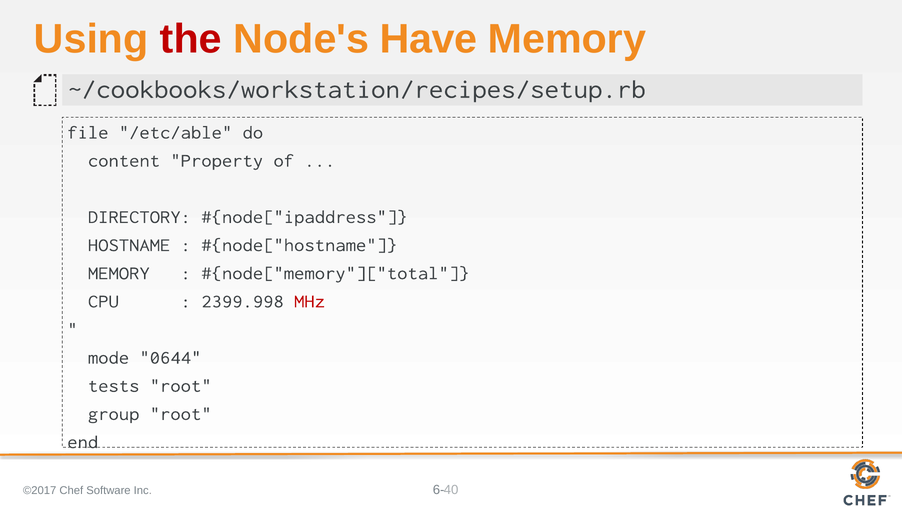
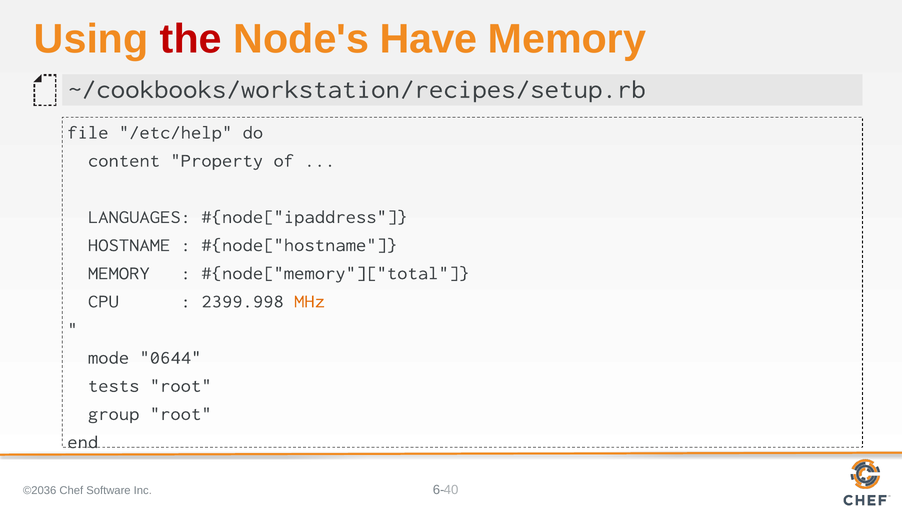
/etc/able: /etc/able -> /etc/help (176, 132)
DIRECTORY: DIRECTORY -> LANGUAGES (139, 217)
MHz colour: red -> orange (310, 301)
©2017: ©2017 -> ©2036 (40, 491)
